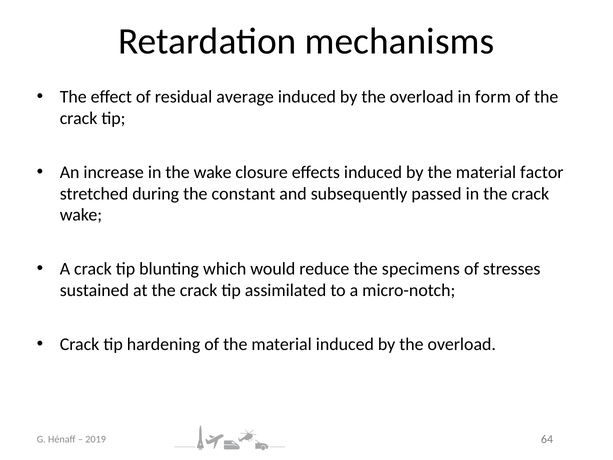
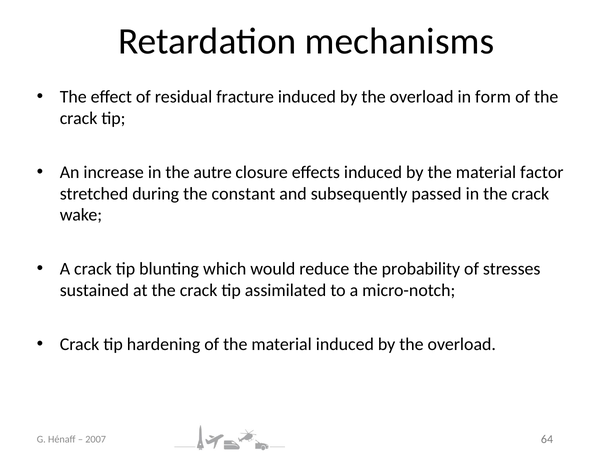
average: average -> fracture (245, 97)
the wake: wake -> autre (213, 172)
specimens: specimens -> probability (421, 269)
2019: 2019 -> 2007 (96, 439)
